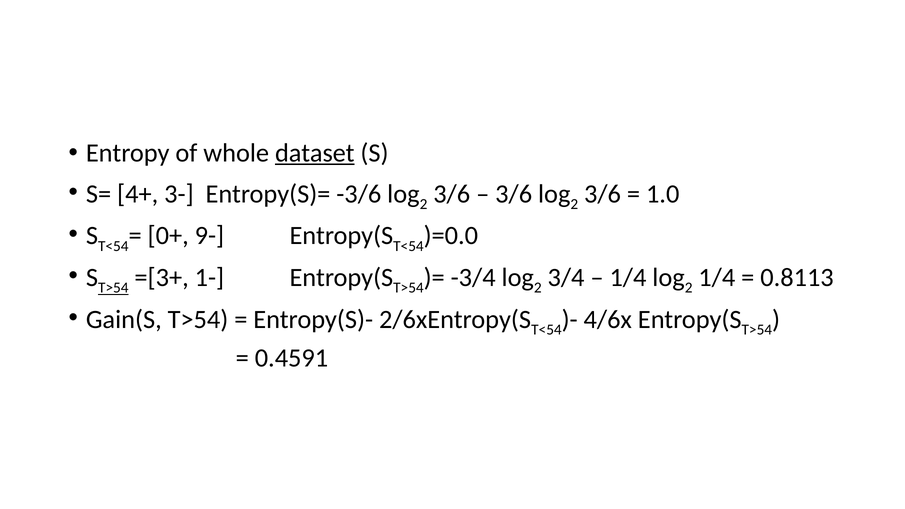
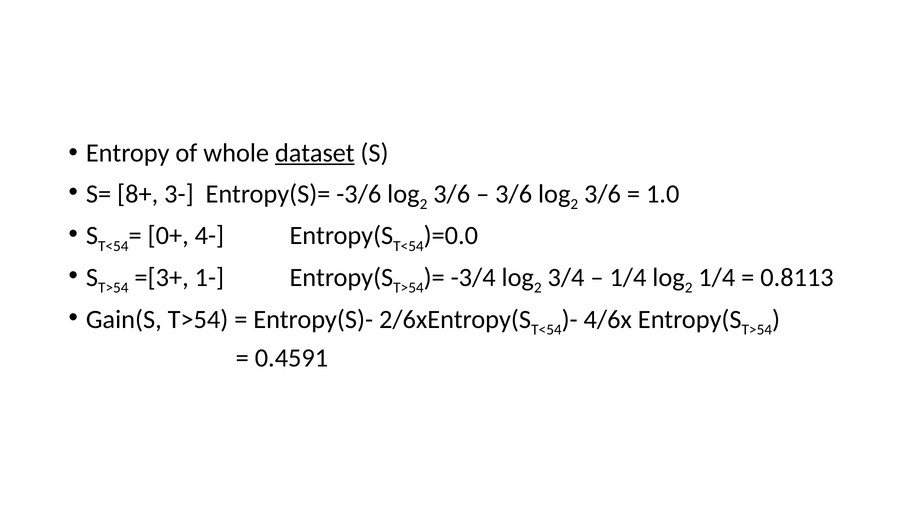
4+: 4+ -> 8+ (138, 194)
9-: 9- -> 4- (209, 236)
T>54 underline: present -> none (113, 288)
